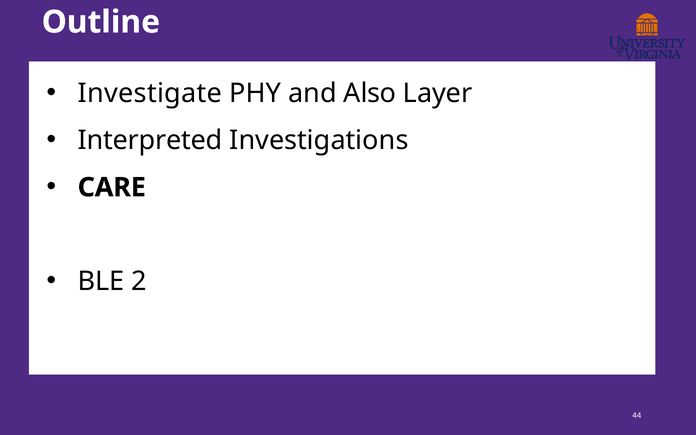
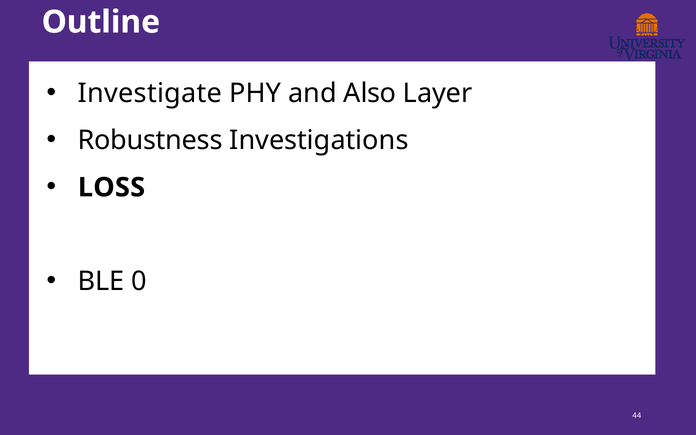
Interpreted: Interpreted -> Robustness (150, 140)
CARE: CARE -> LOSS (111, 187)
2: 2 -> 0 (139, 281)
